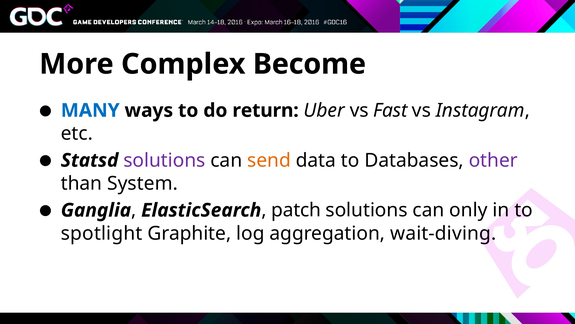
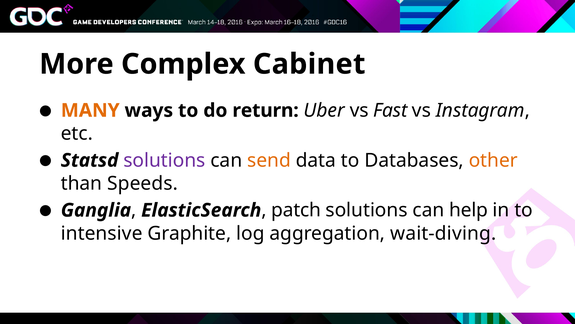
Become: Become -> Cabinet (309, 64)
MANY colour: blue -> orange (90, 110)
other colour: purple -> orange (493, 160)
System: System -> Speeds (143, 183)
only: only -> help (469, 210)
spotlight: spotlight -> intensive (102, 233)
